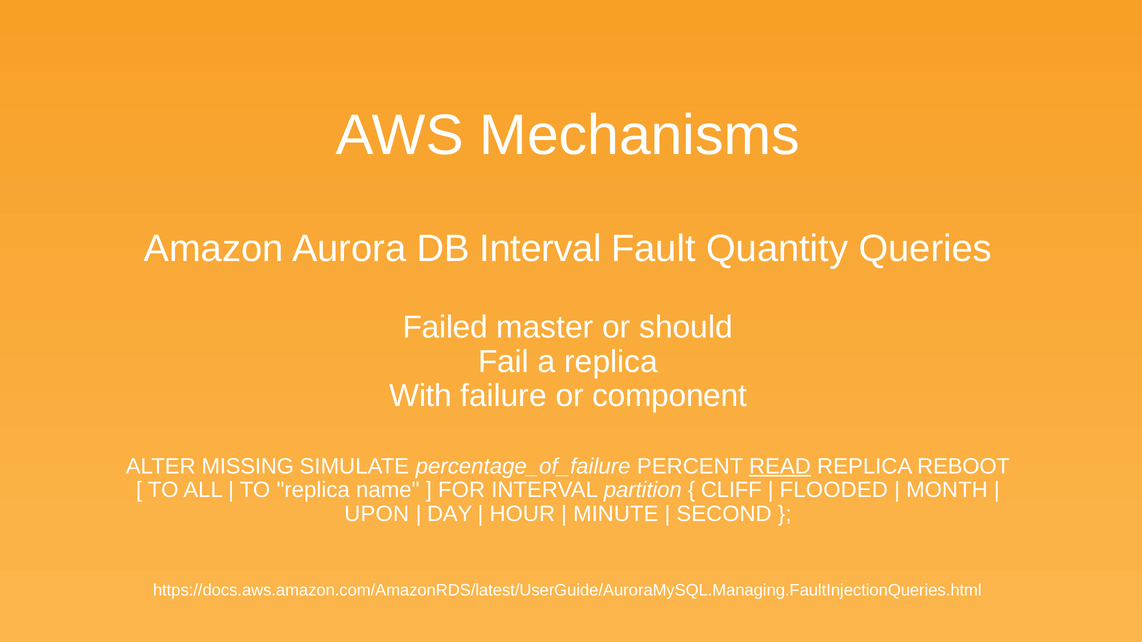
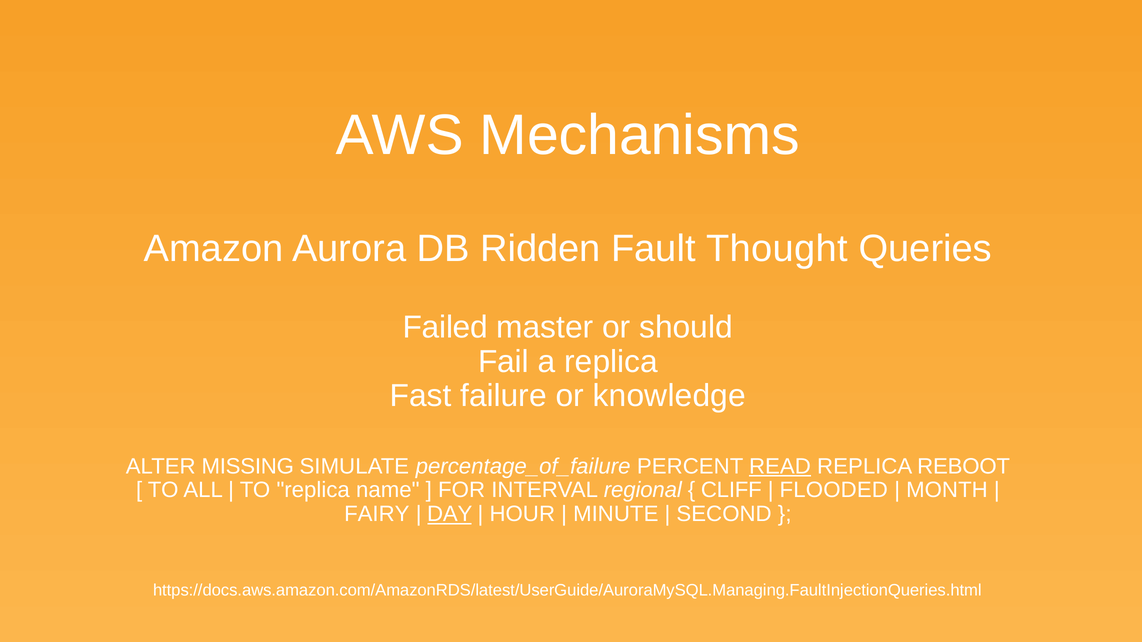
DB Interval: Interval -> Ridden (540, 249)
Quantity: Quantity -> Thought (777, 249)
With: With -> Fast (421, 396)
component: component -> knowledge (669, 396)
partition: partition -> regional (643, 490)
UPON: UPON -> FAIRY (377, 514)
DAY underline: none -> present (450, 514)
